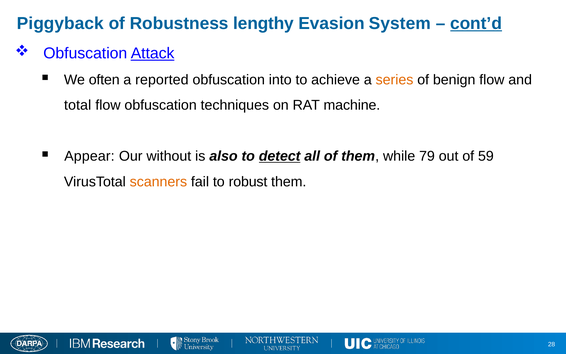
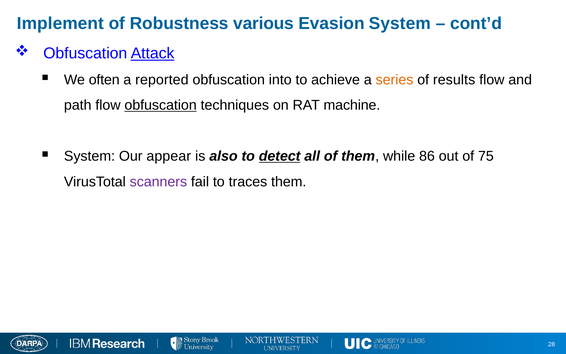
Piggyback: Piggyback -> Implement (60, 23)
lengthy: lengthy -> various (264, 23)
cont’d underline: present -> none (476, 23)
benign: benign -> results (454, 80)
total: total -> path (78, 105)
obfuscation underline: none -> present (161, 105)
Appear: Appear -> System (90, 156)
without: without -> appear (169, 156)
79: 79 -> 86 (427, 156)
59: 59 -> 75 (486, 156)
scanners colour: orange -> purple (158, 182)
robust: robust -> traces (248, 182)
